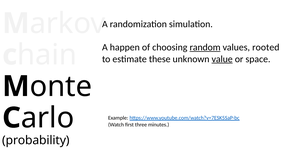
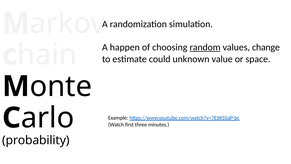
rooted: rooted -> change (266, 47)
these: these -> could (160, 59)
value underline: present -> none (222, 59)
